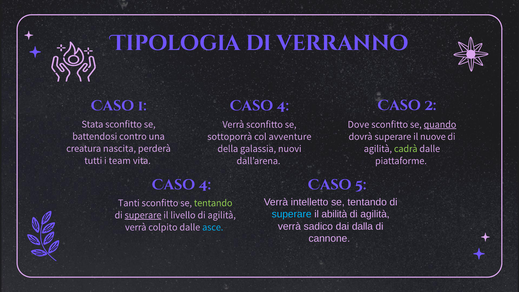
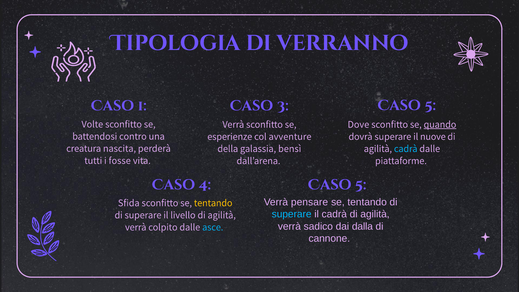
1 Caso 4: 4 -> 3 (283, 106)
2: 2 -> 5 (430, 105)
Stata: Stata -> Volte (92, 124)
sottoporrà: sottoporrà -> esperienze (230, 136)
nuovi: nuovi -> bensì (290, 149)
cadrà colour: light green -> light blue (406, 149)
team: team -> fosse (120, 160)
intelletto: intelletto -> pensare (310, 202)
Tanti: Tanti -> Sfida (129, 203)
tentando colour: light green -> yellow (213, 203)
il abilità: abilità -> cadrà (334, 214)
superare underline: present -> none (143, 215)
